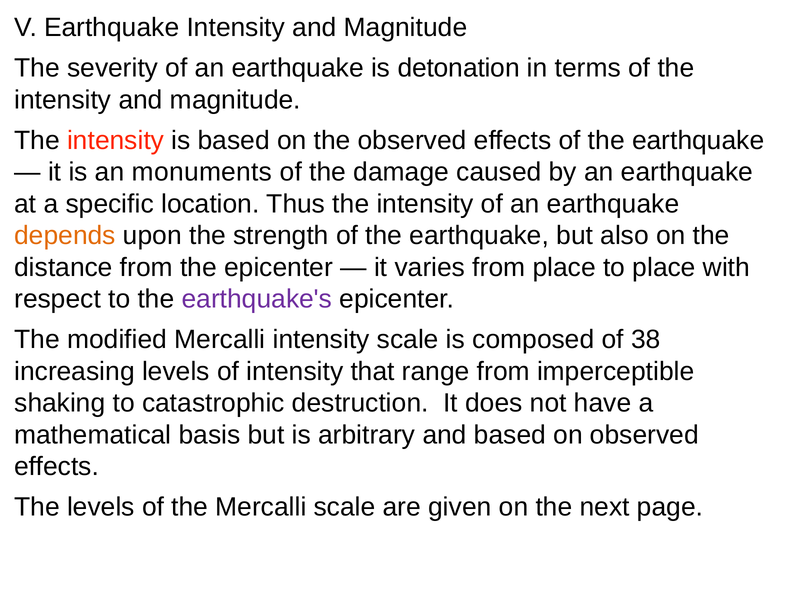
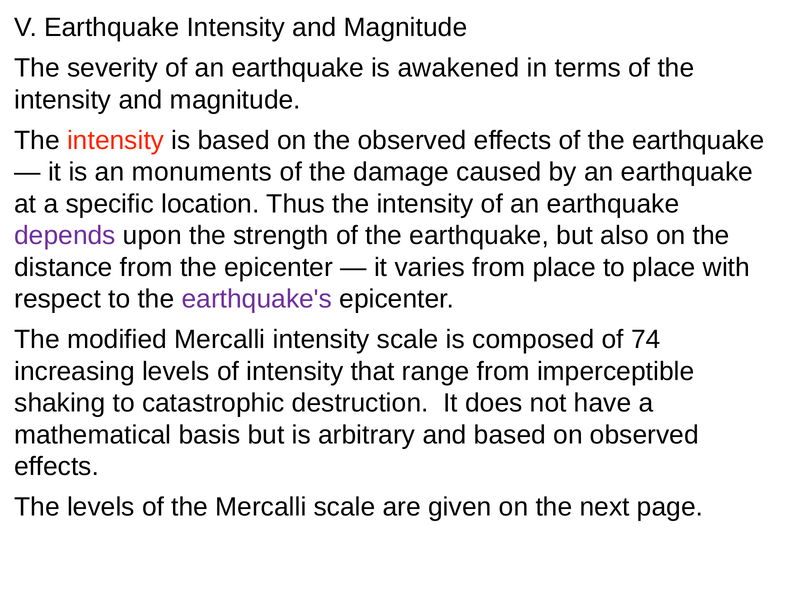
detonation: detonation -> awakened (458, 68)
depends colour: orange -> purple (65, 236)
38: 38 -> 74 (646, 340)
